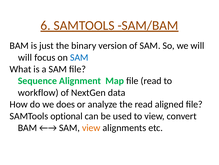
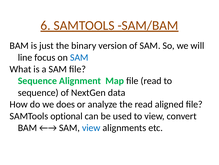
will: will -> line (25, 57)
workflow: workflow -> sequence (38, 92)
view colour: orange -> blue (91, 127)
